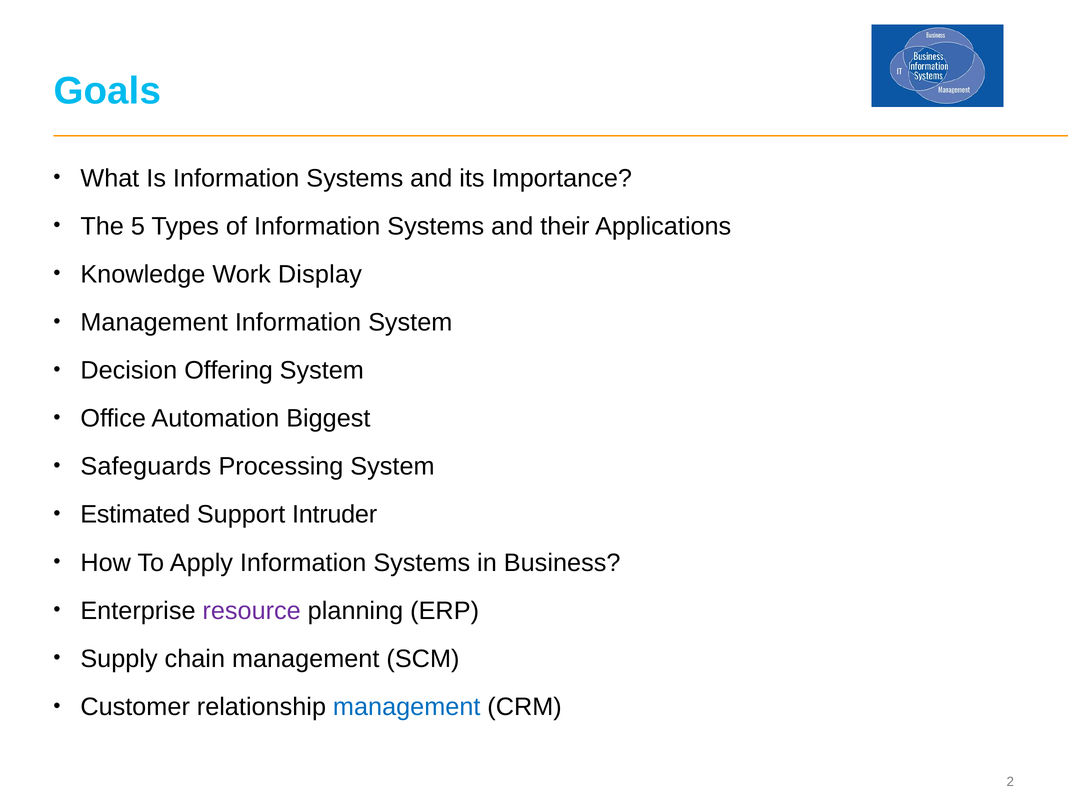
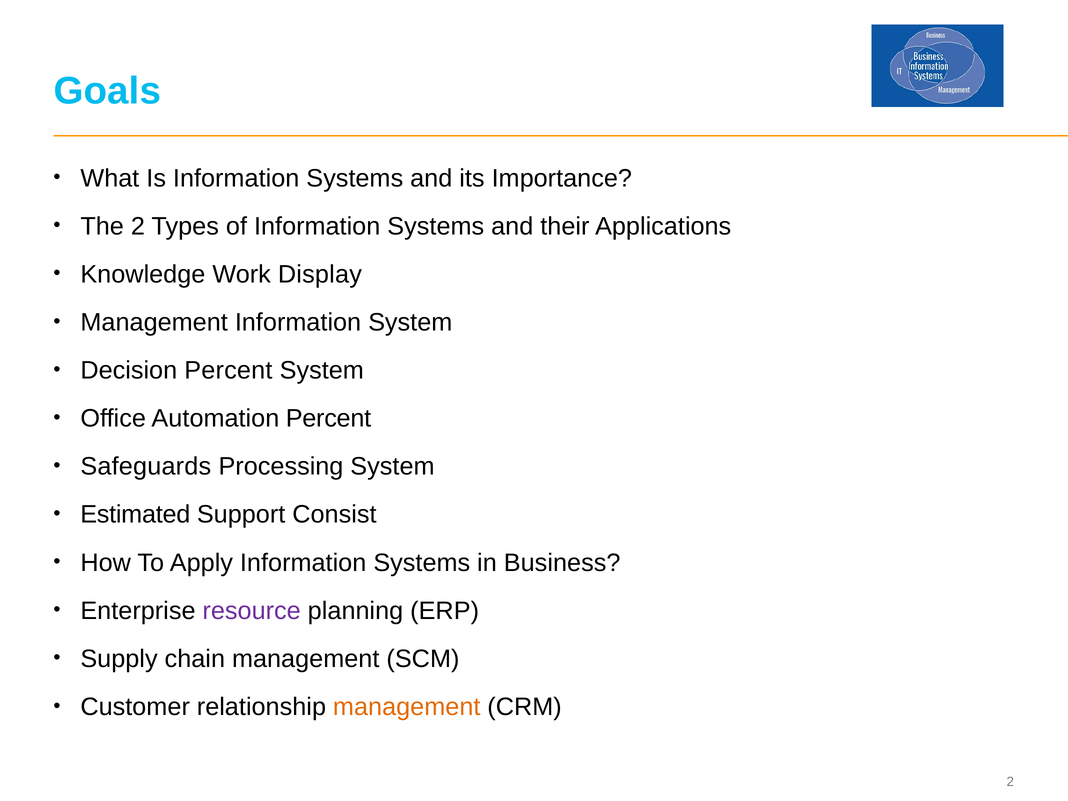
The 5: 5 -> 2 (138, 226)
Decision Offering: Offering -> Percent (228, 370)
Automation Biggest: Biggest -> Percent (328, 418)
Intruder: Intruder -> Consist (334, 515)
management colour: blue -> orange (407, 707)
